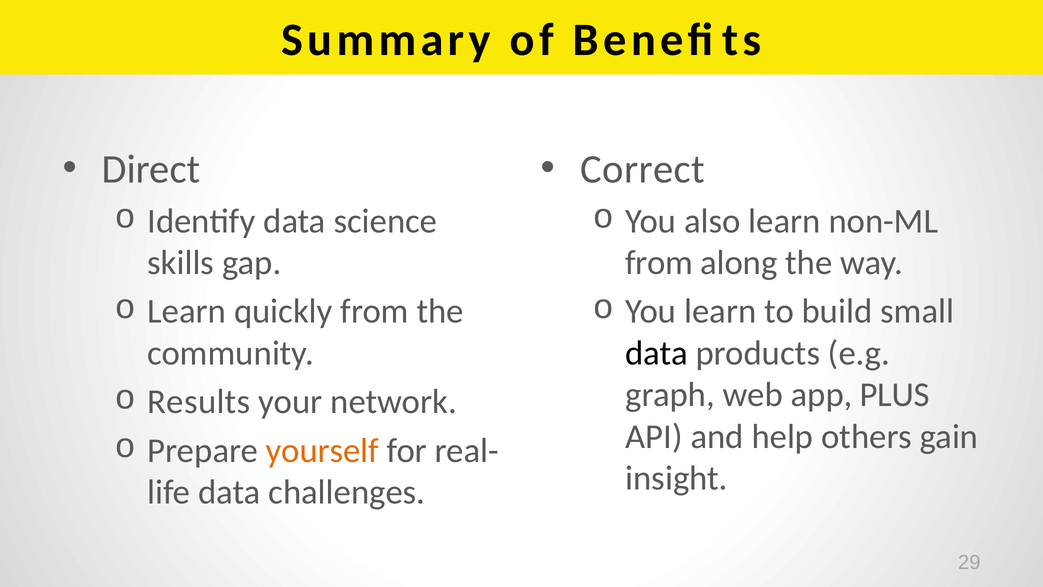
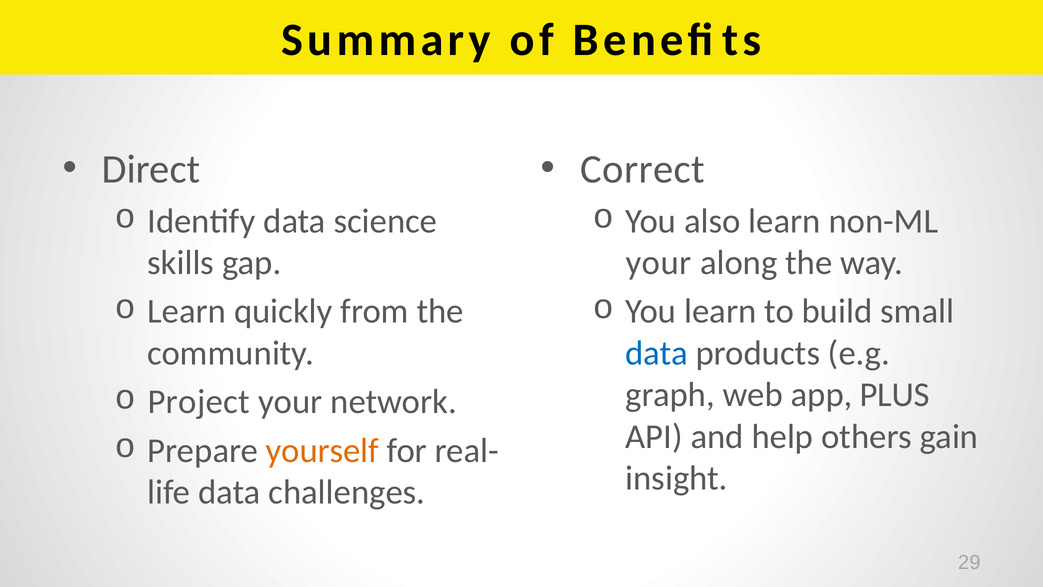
from: from -> your (659, 263)
data colour: black -> blue (657, 353)
Results: Results -> Project (199, 402)
